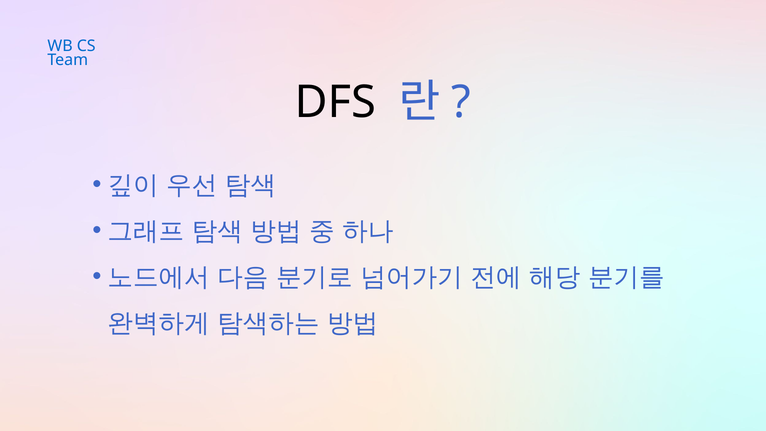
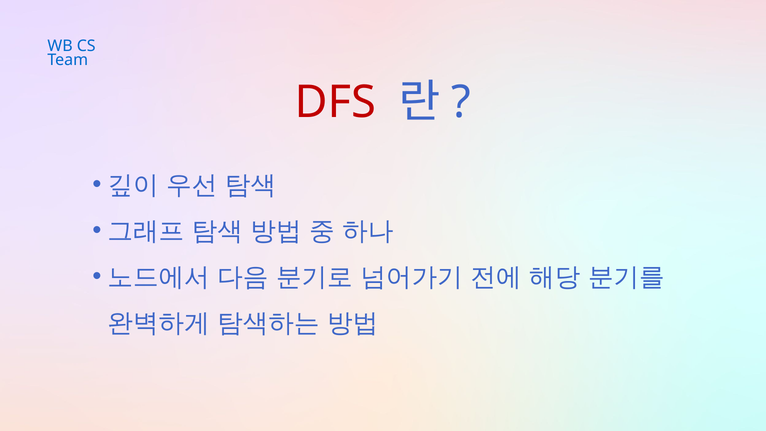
DFS colour: black -> red (336, 102)
